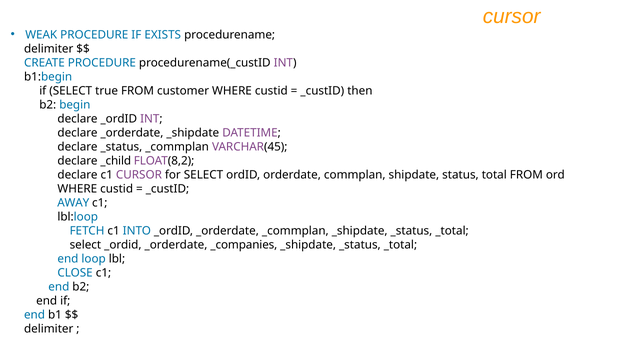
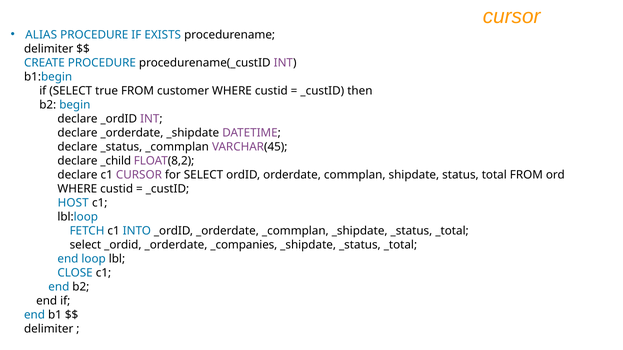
WEAK: WEAK -> ALIAS (41, 35)
AWAY: AWAY -> HOST (73, 203)
